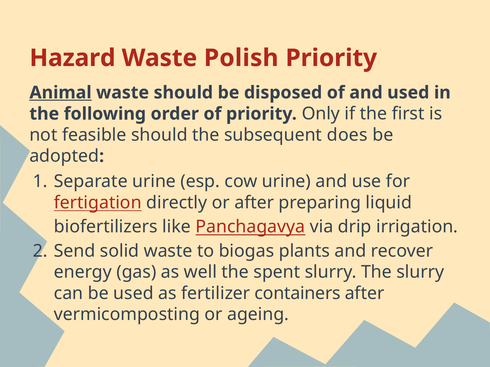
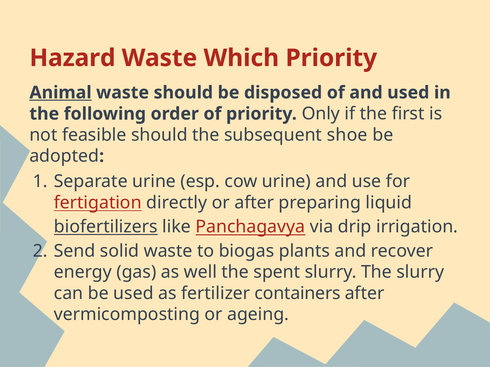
Polish: Polish -> Which (241, 58)
does: does -> shoe (347, 135)
biofertilizers underline: none -> present (106, 227)
